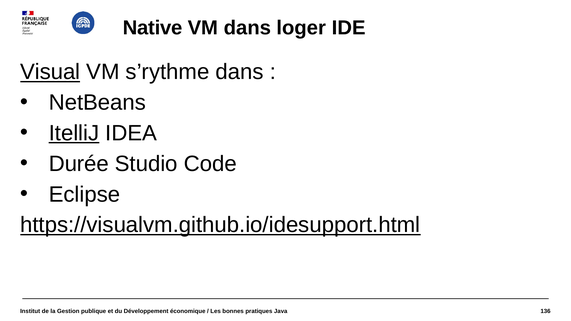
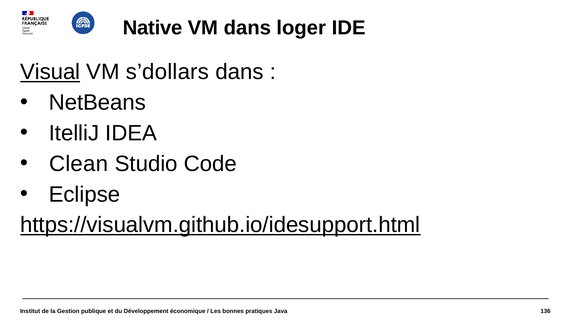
s’rythme: s’rythme -> s’dollars (167, 72)
ItelliJ underline: present -> none (74, 133)
Durée: Durée -> Clean (79, 164)
